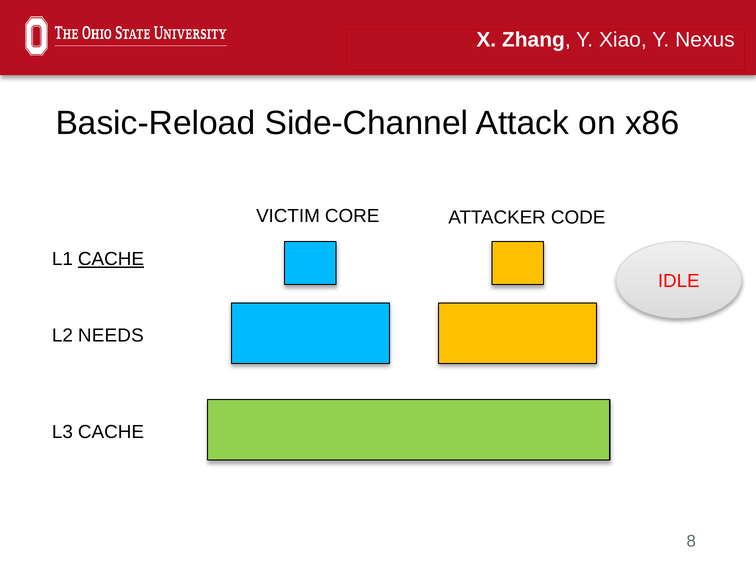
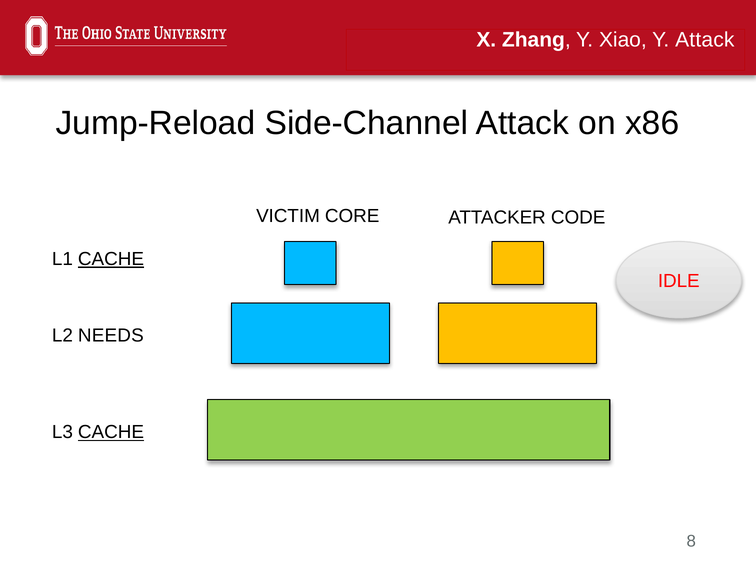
Y Nexus: Nexus -> Attack (705, 40)
Basic-Reload: Basic-Reload -> Jump-Reload (155, 123)
CACHE underline: none -> present (111, 432)
